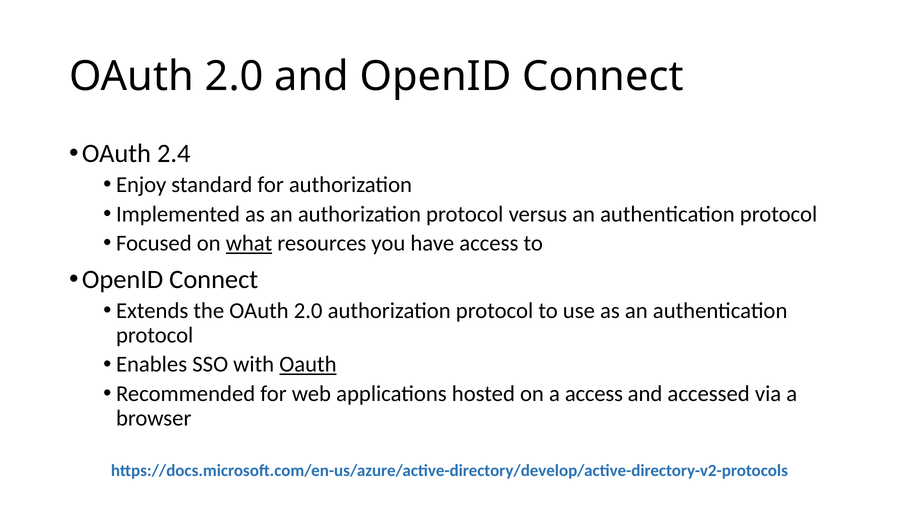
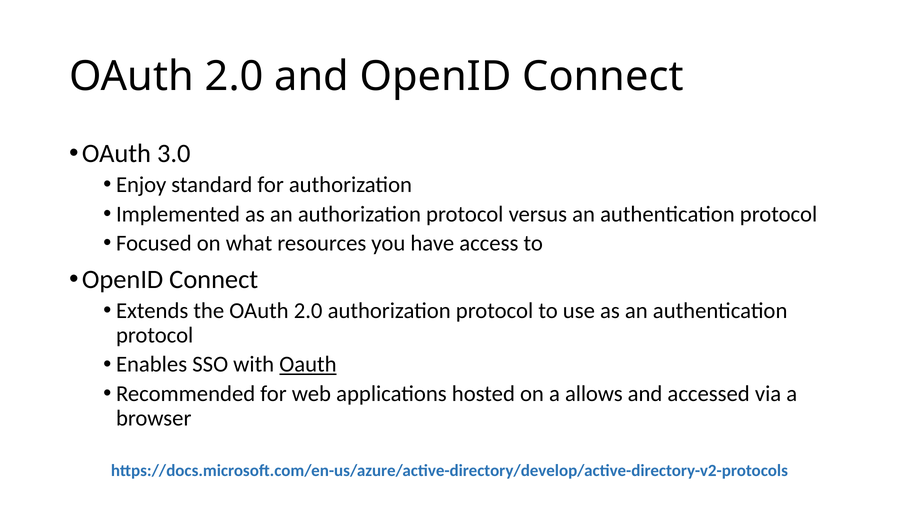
2.4: 2.4 -> 3.0 (174, 154)
what underline: present -> none (249, 243)
a access: access -> allows (594, 394)
